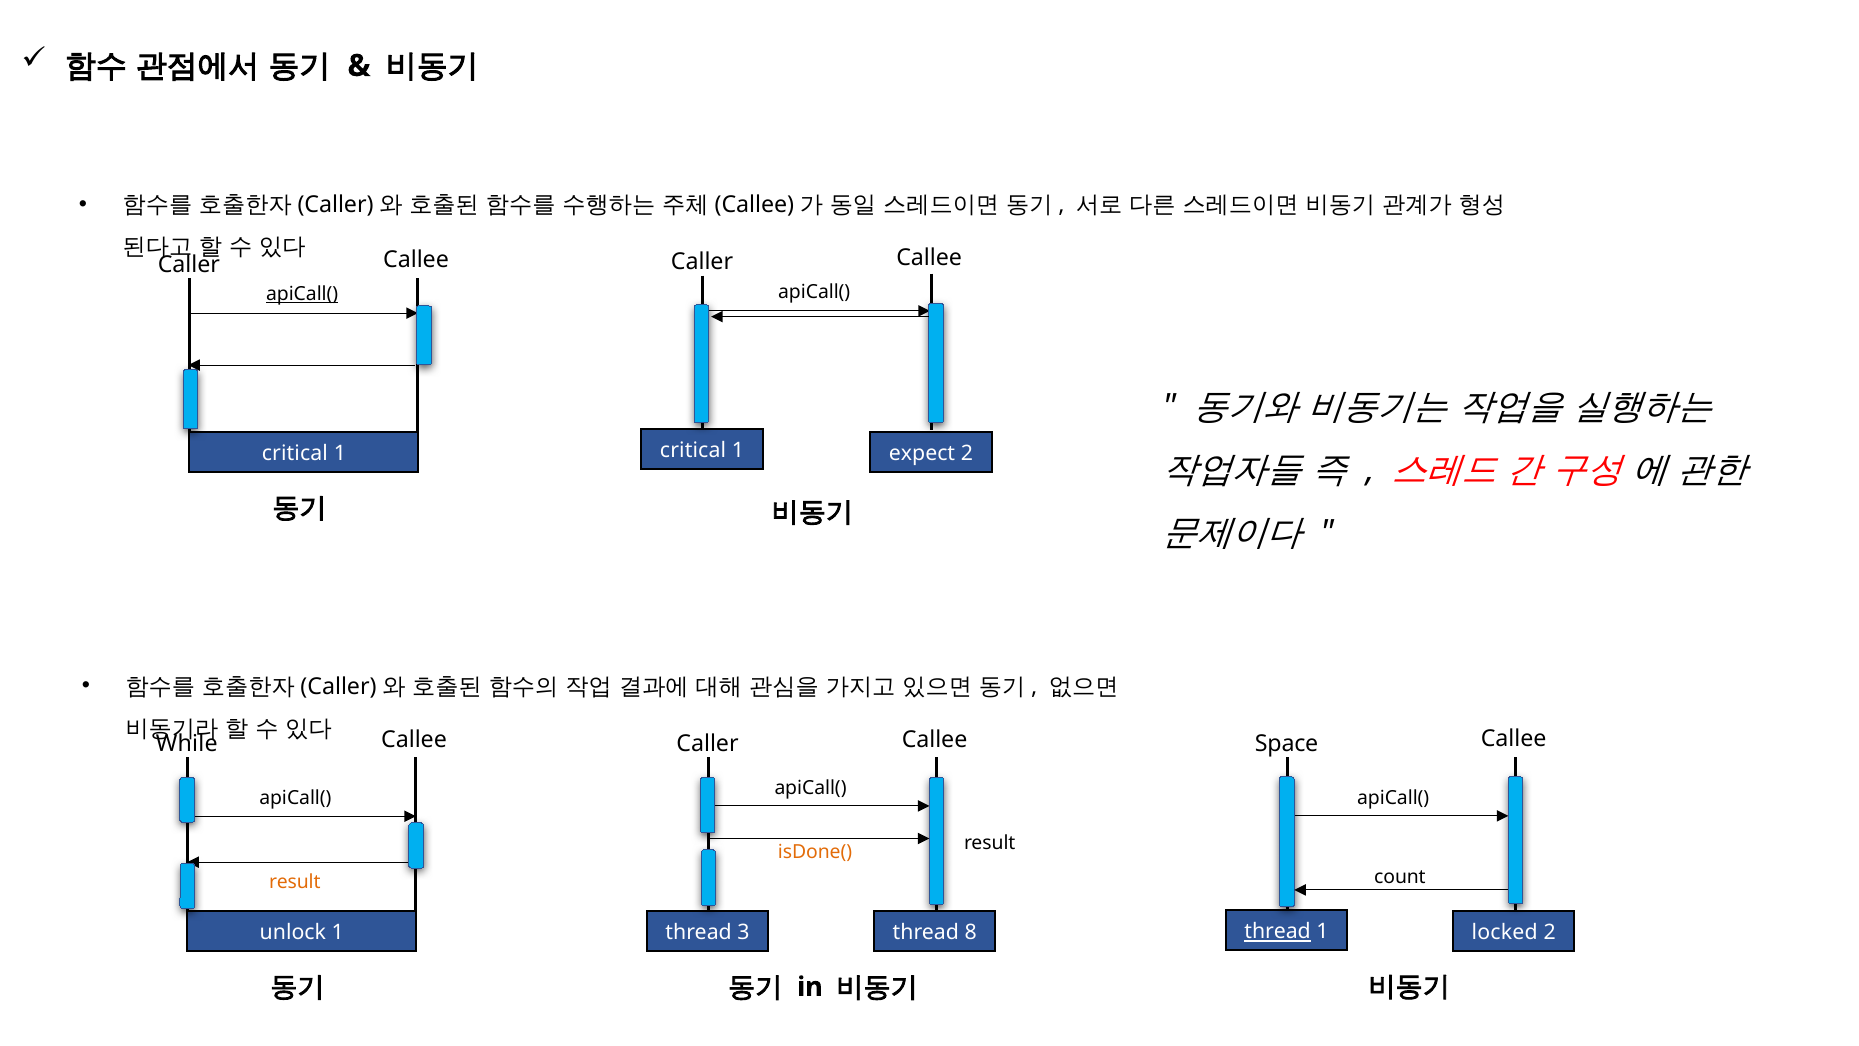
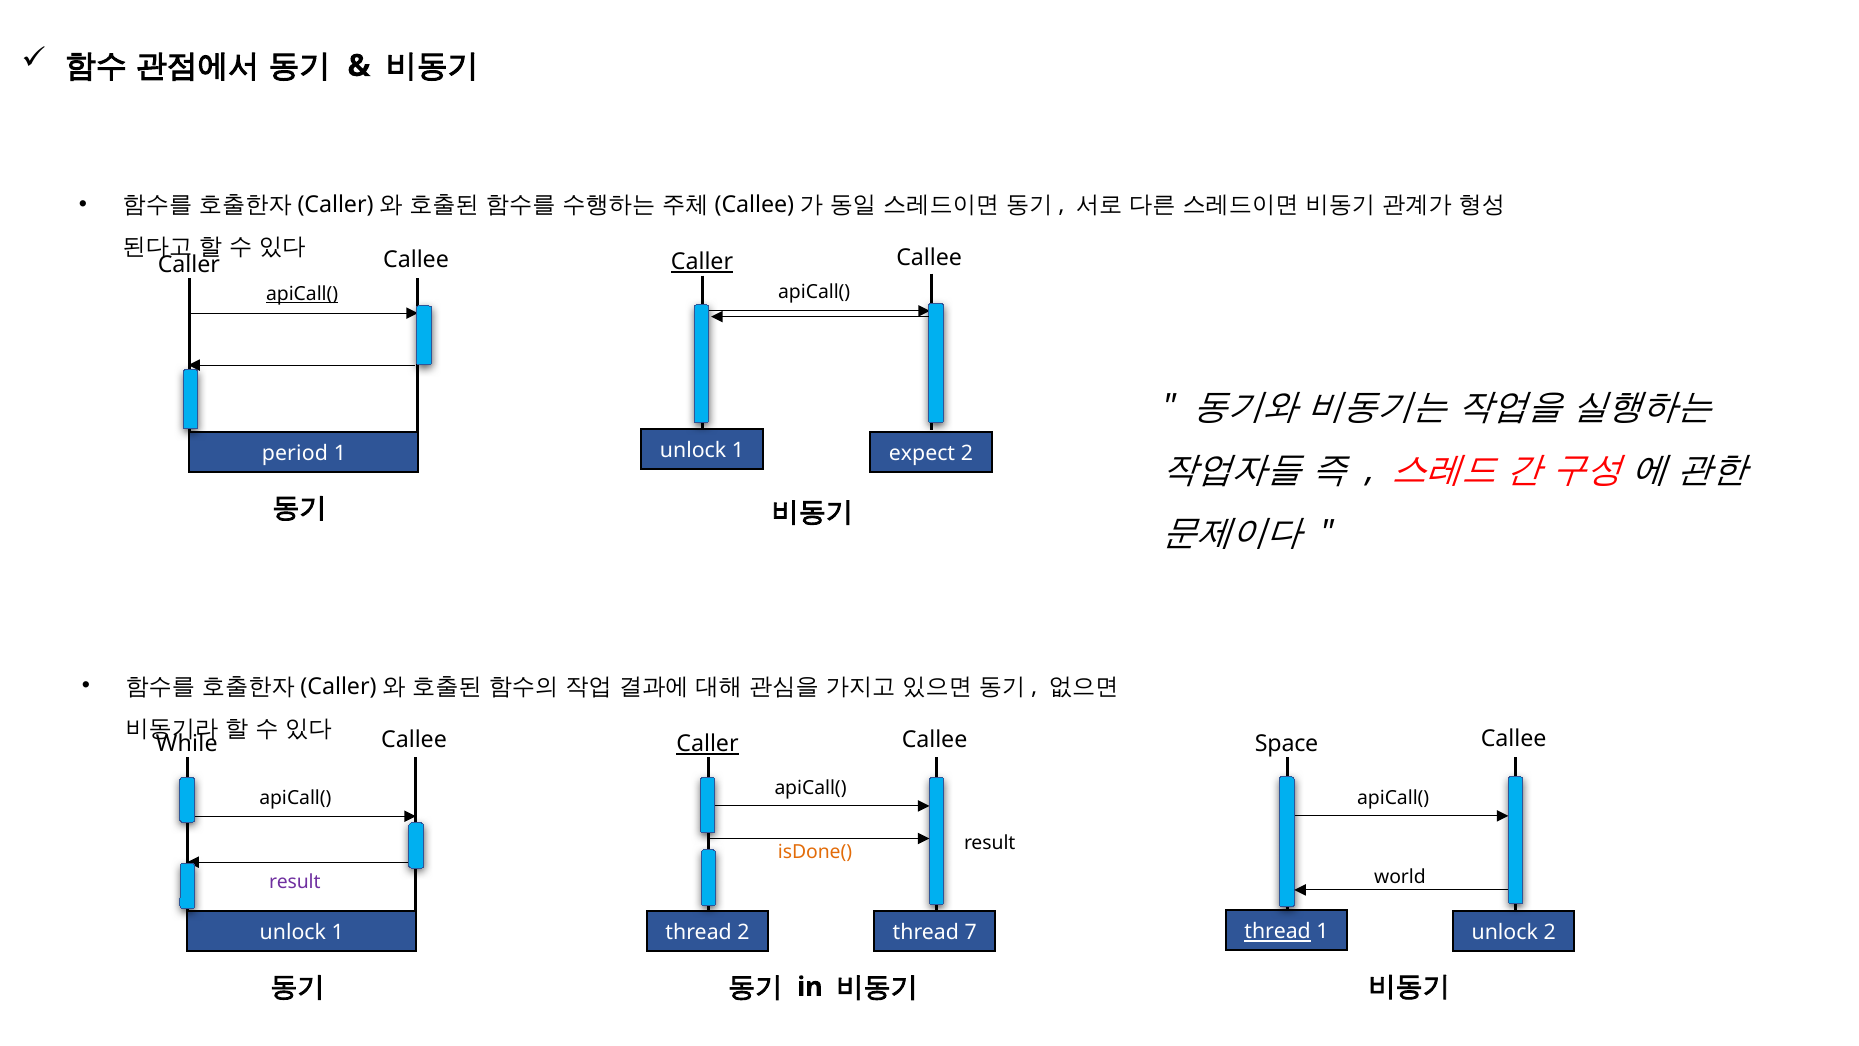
Caller underline: none -> present (702, 262)
critical: critical -> unlock (693, 451)
critical: critical -> period (295, 453)
Caller underline: none -> present (708, 744)
count: count -> world (1400, 877)
result colour: orange -> purple (295, 882)
thread 3: 3 -> 2 (743, 932)
locked: locked -> unlock (1505, 932)
8: 8 -> 7 (971, 932)
